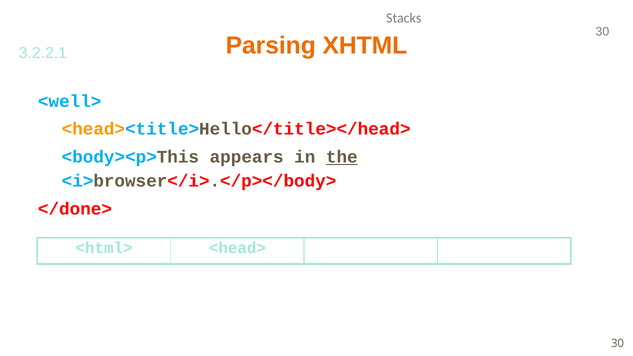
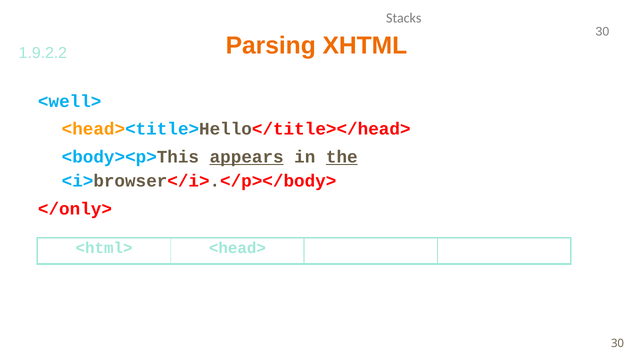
3.2.2.1: 3.2.2.1 -> 1.9.2.2 (43, 53)
appears underline: none -> present (247, 157)
</done>: </done> -> </only> (75, 209)
